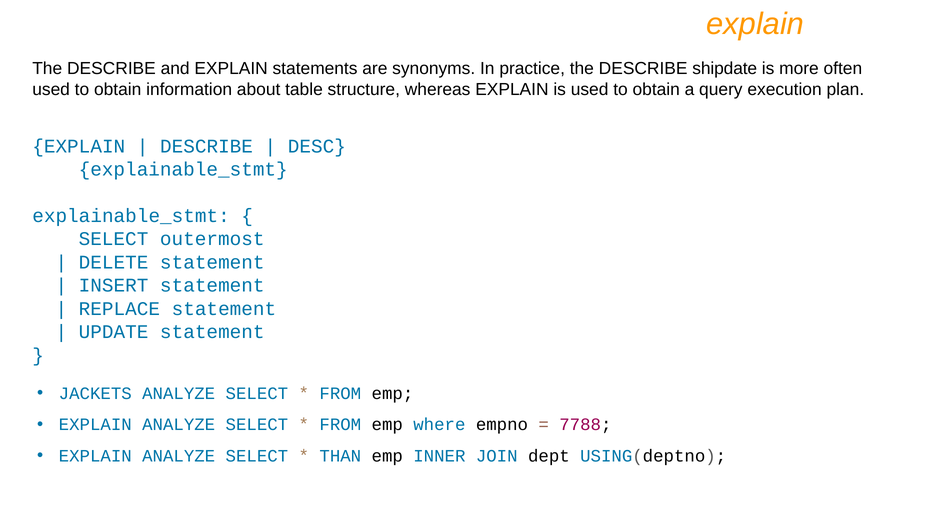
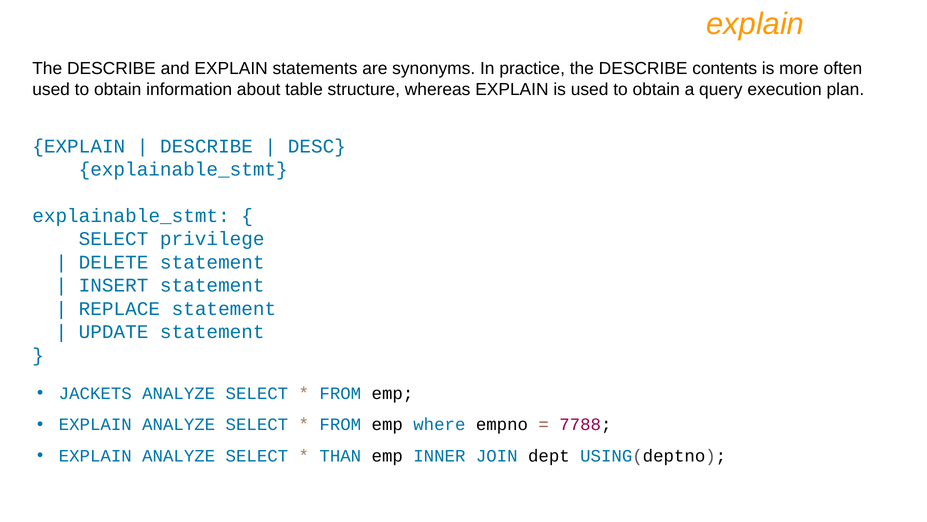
shipdate: shipdate -> contents (725, 68)
outermost: outermost -> privilege (212, 239)
